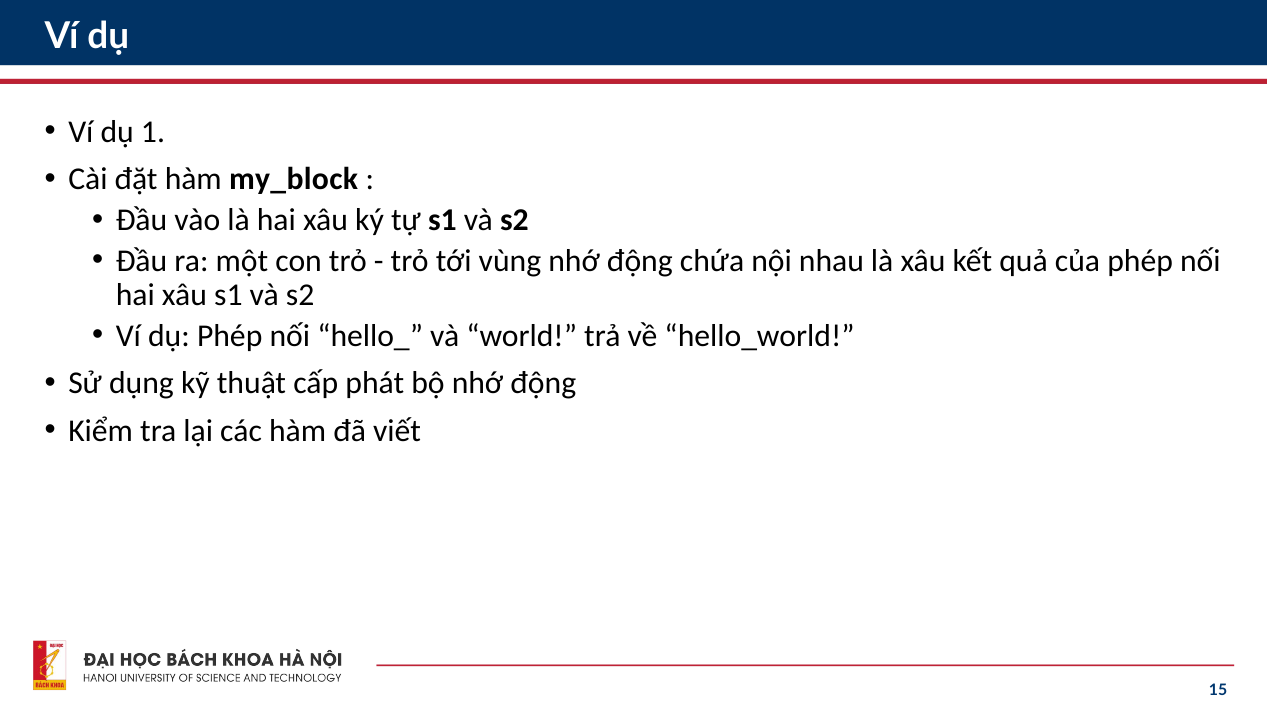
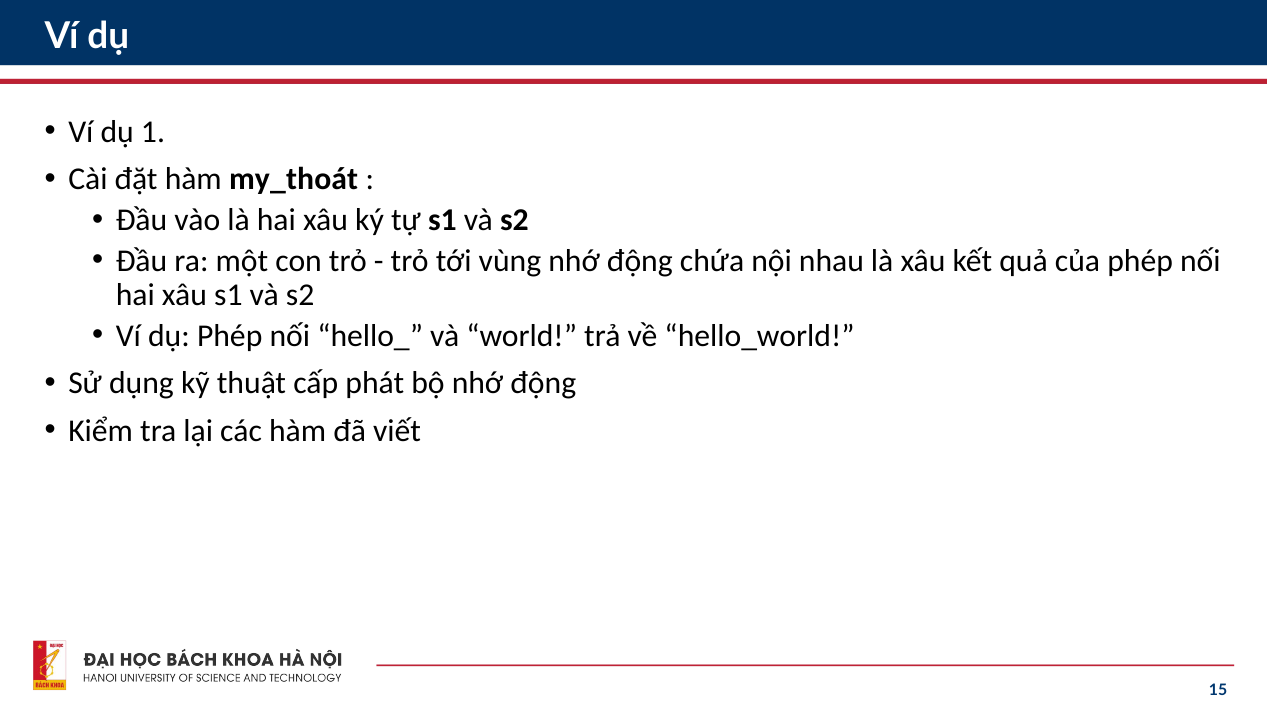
my_block: my_block -> my_thoát (294, 179)
